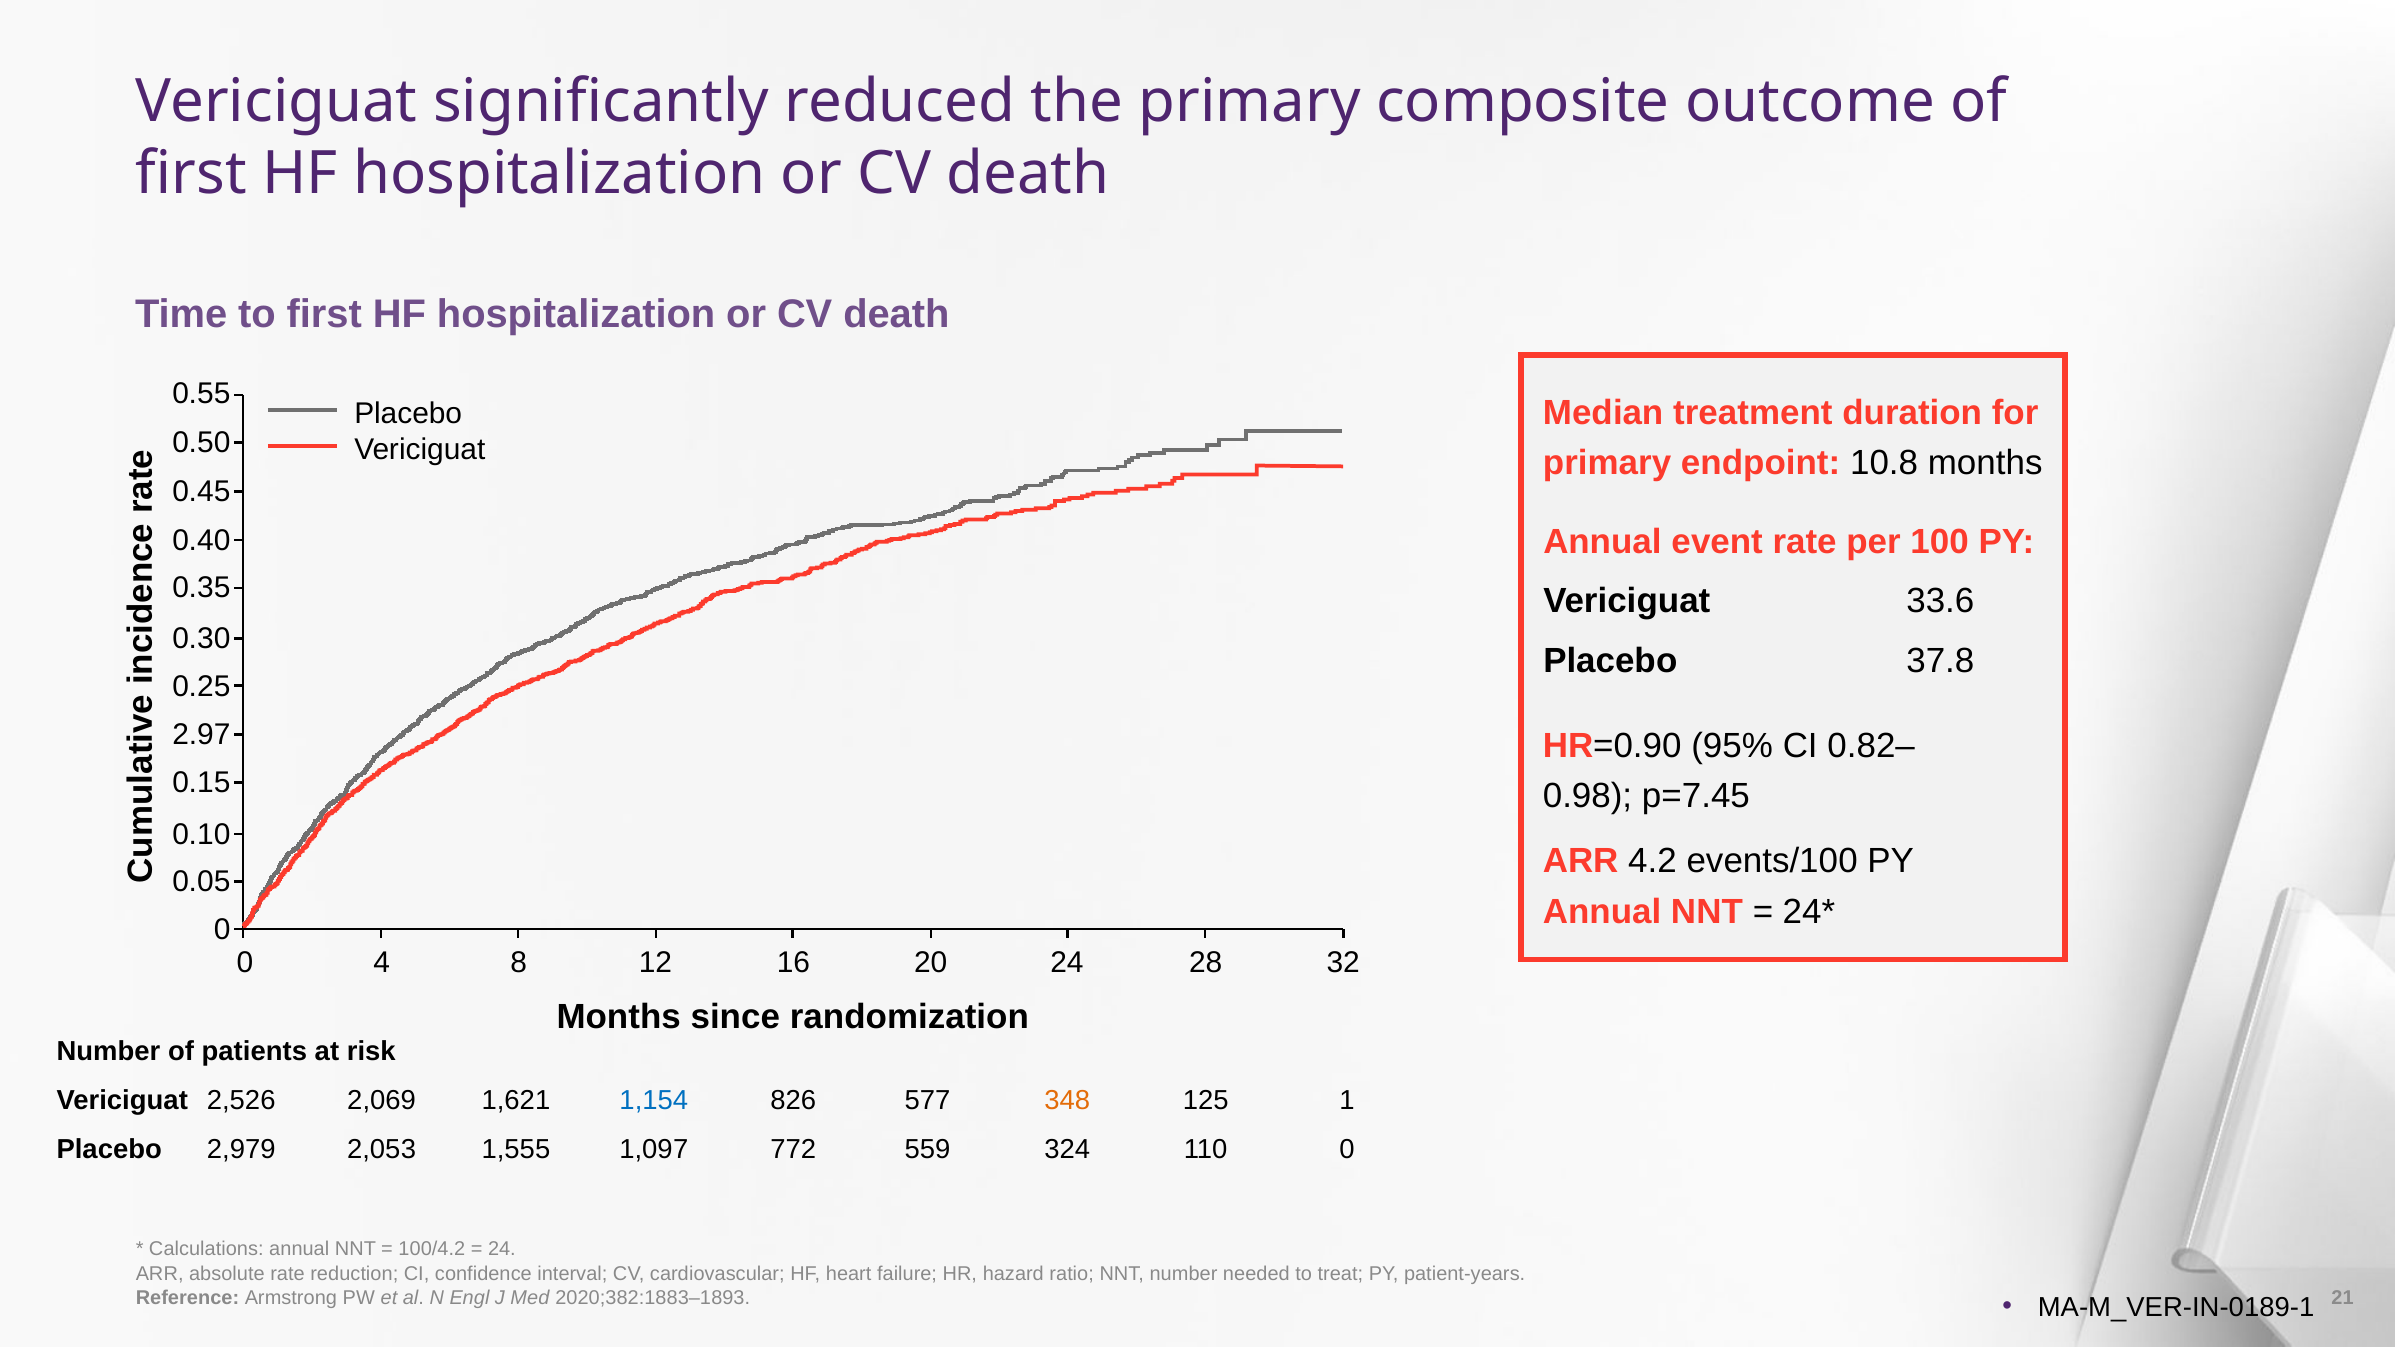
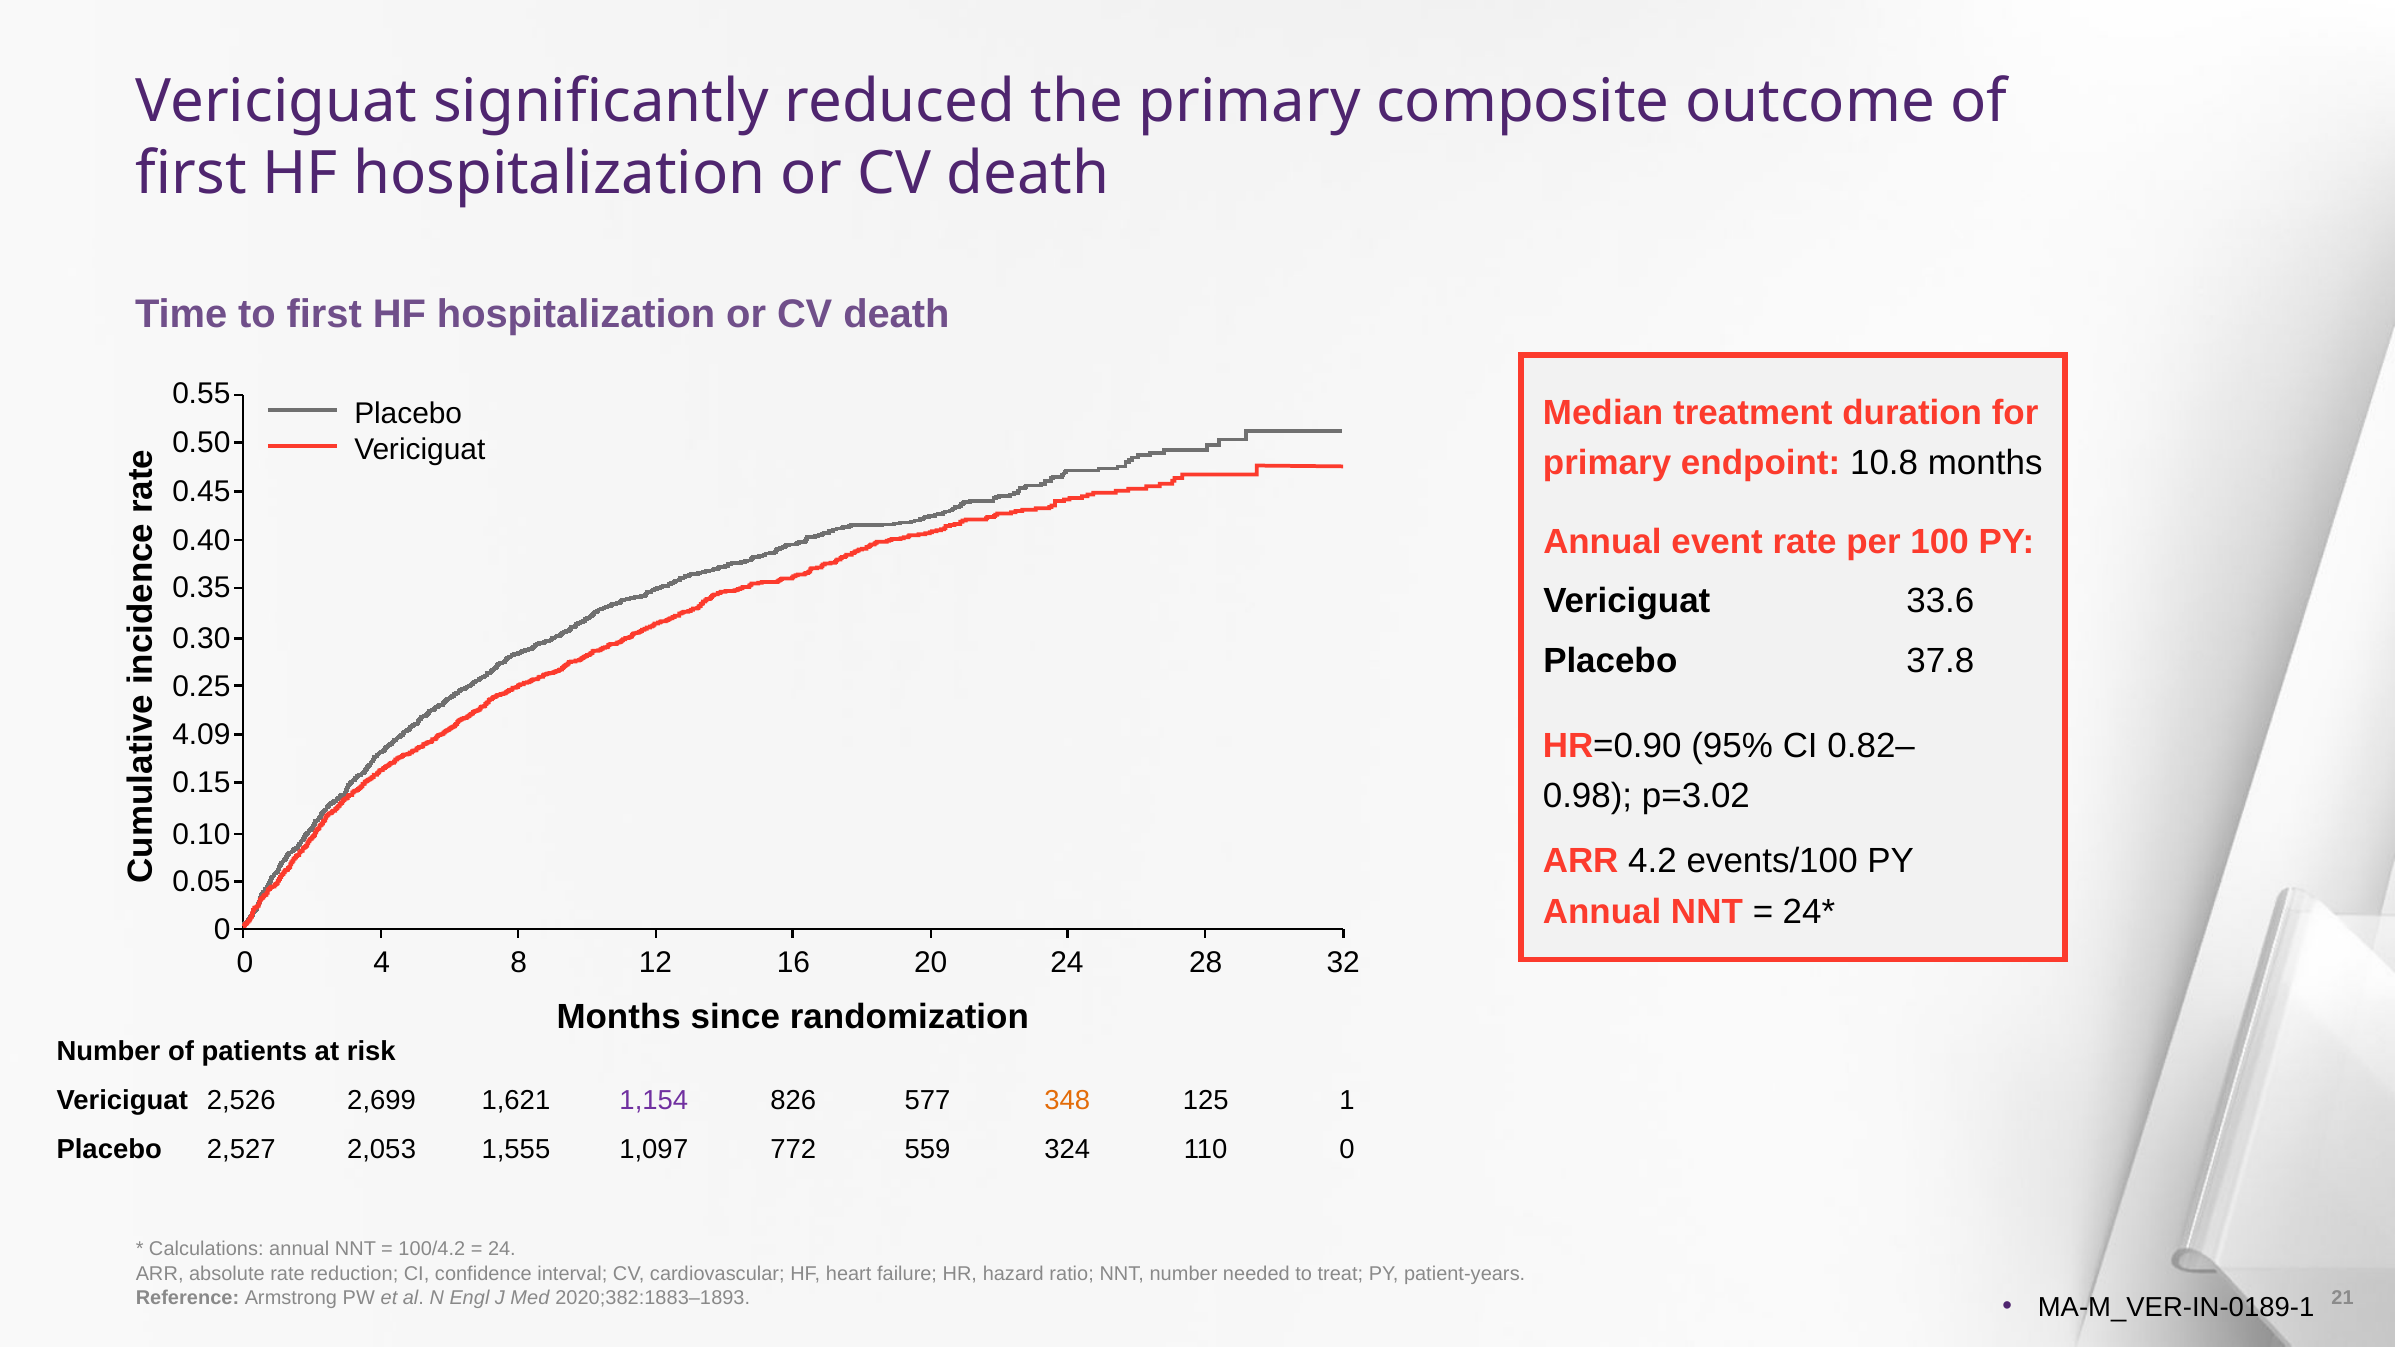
2.97: 2.97 -> 4.09 (201, 734)
p=7.45: p=7.45 -> p=3.02 (1696, 796)
2,069: 2,069 -> 2,699 (382, 1101)
1,154 colour: blue -> purple (654, 1101)
2,979: 2,979 -> 2,527 (241, 1149)
